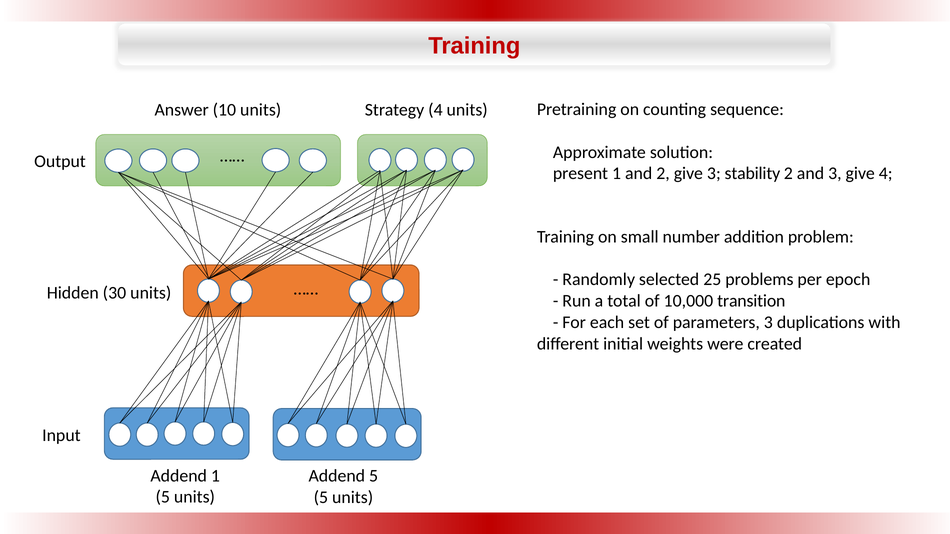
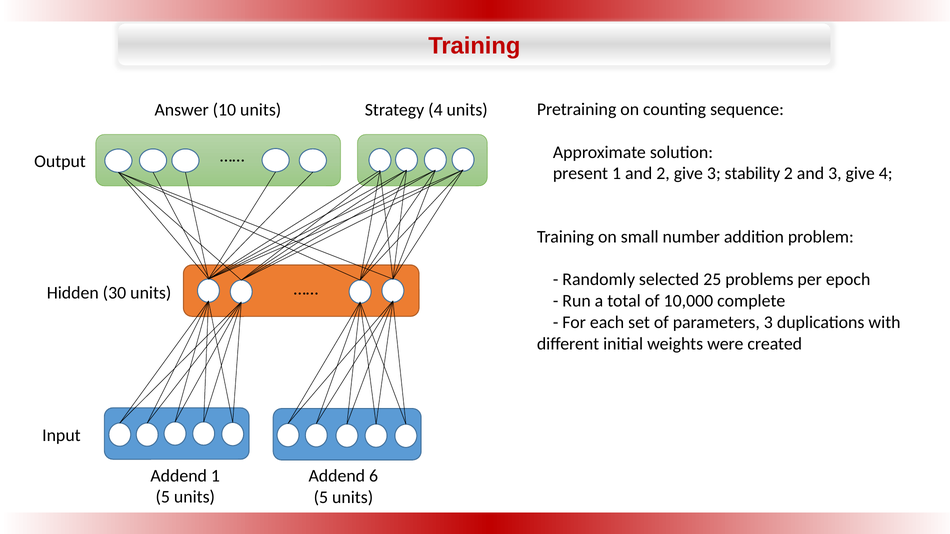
transition: transition -> complete (751, 301)
Addend 5: 5 -> 6 (374, 476)
